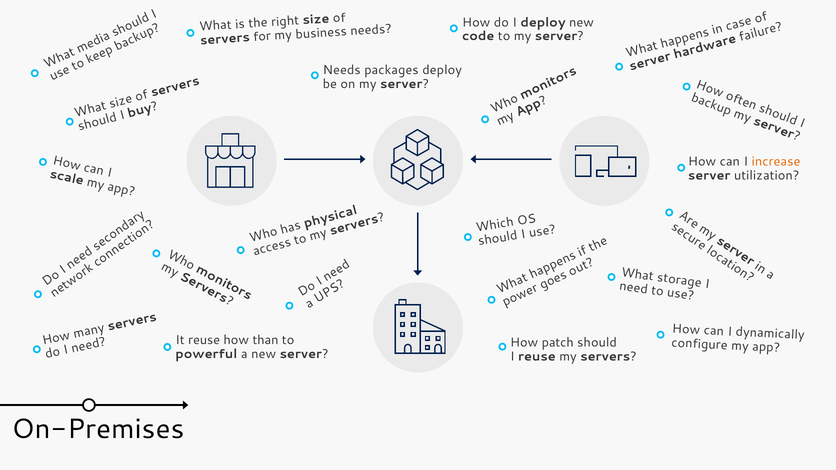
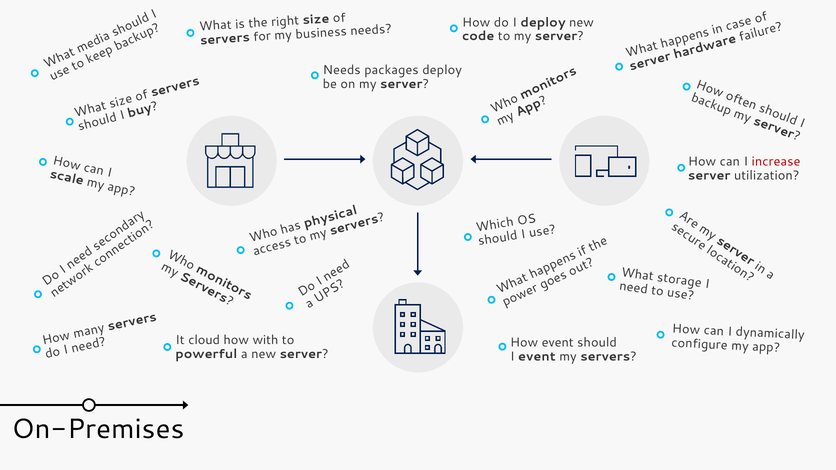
increase colour: orange -> red (776, 162)
It reuse: reuse -> cloud (204, 340)
than: than -> with (265, 340)
How patch: patch -> event (558, 343)
I reuse: reuse -> event (537, 357)
